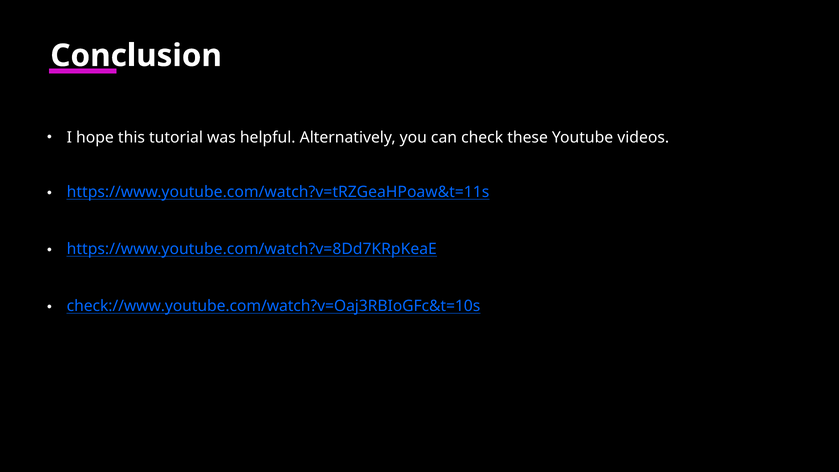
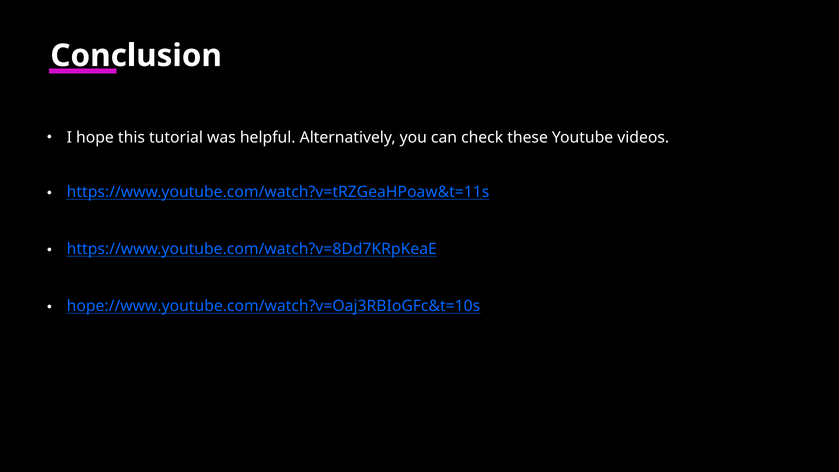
check://www.youtube.com/watch?v=Oaj3RBIoGFc&t=10s: check://www.youtube.com/watch?v=Oaj3RBIoGFc&t=10s -> hope://www.youtube.com/watch?v=Oaj3RBIoGFc&t=10s (273, 306)
